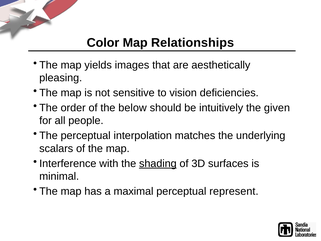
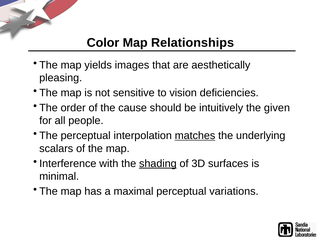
below: below -> cause (133, 108)
matches underline: none -> present (195, 136)
represent: represent -> variations (234, 191)
